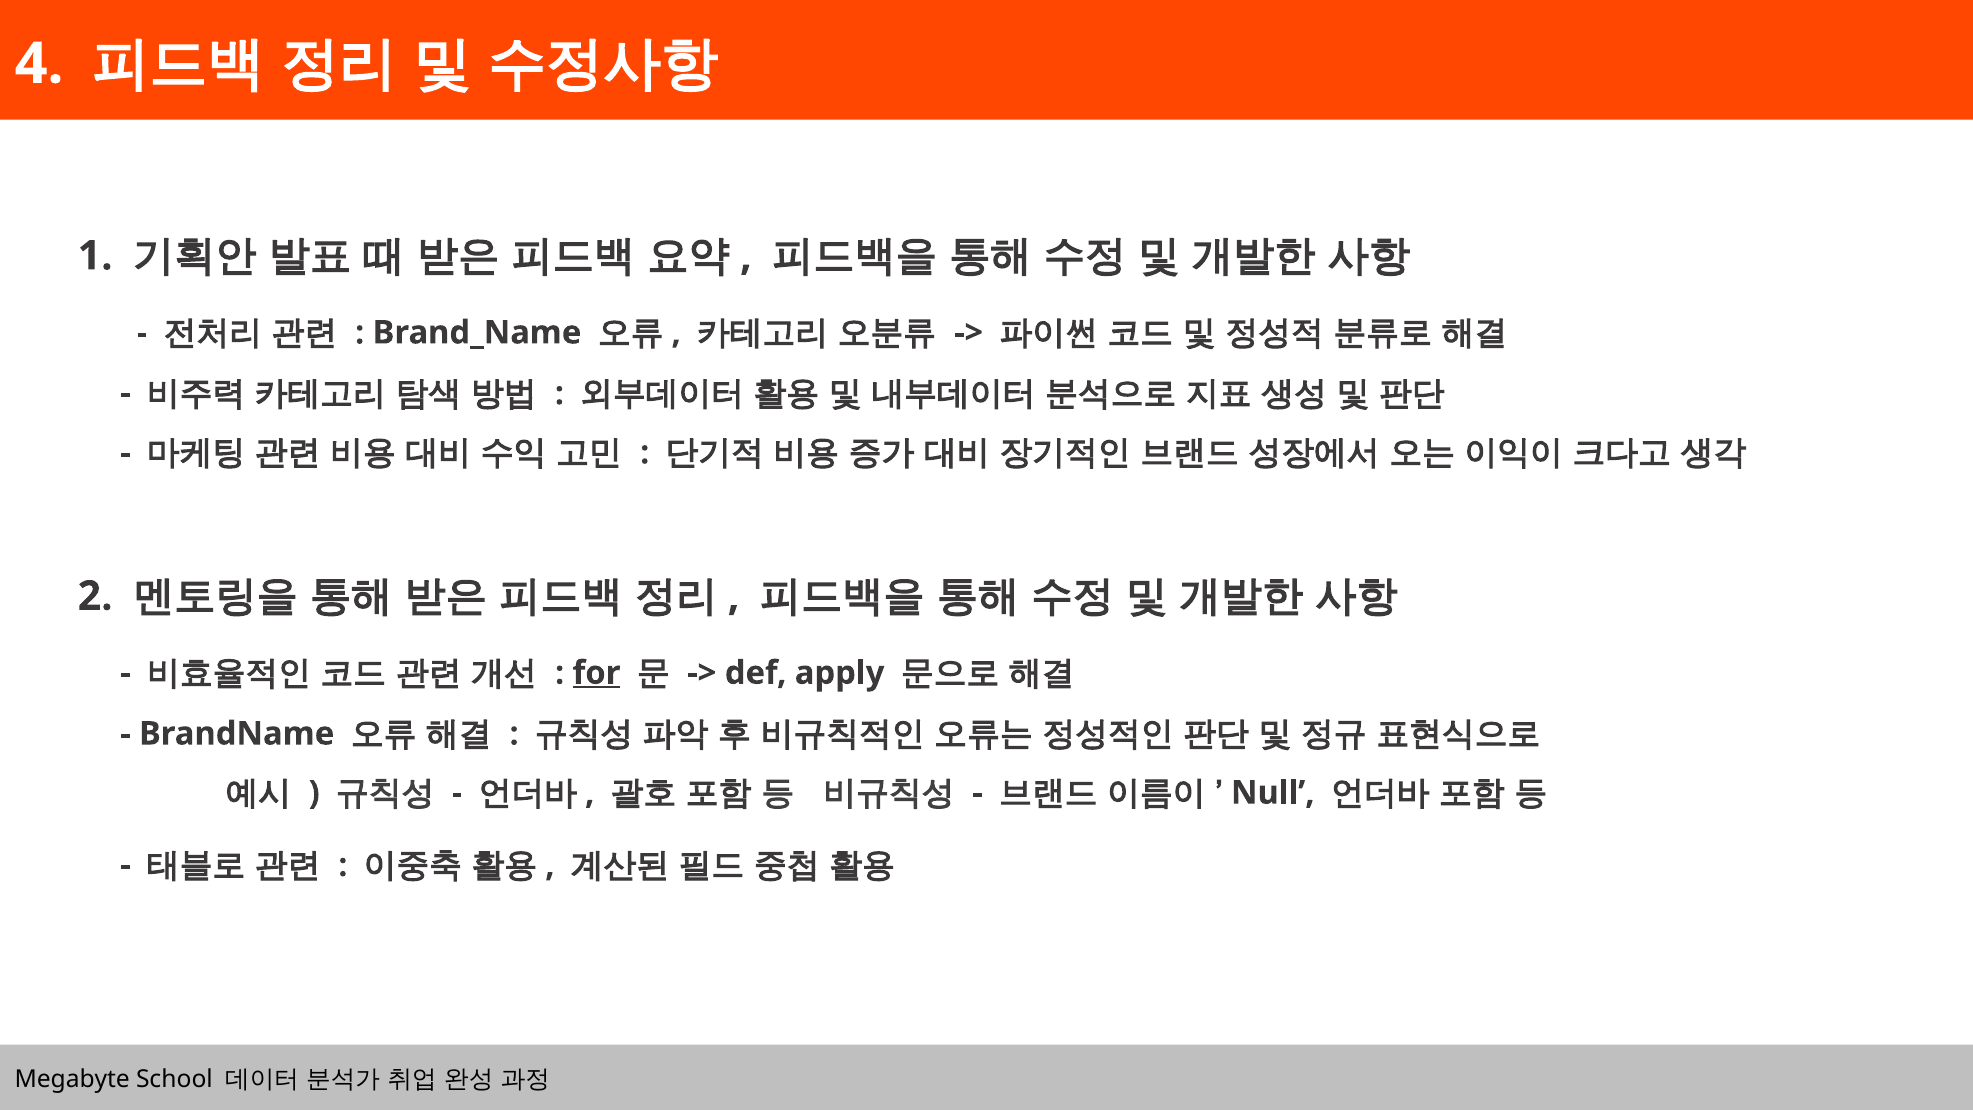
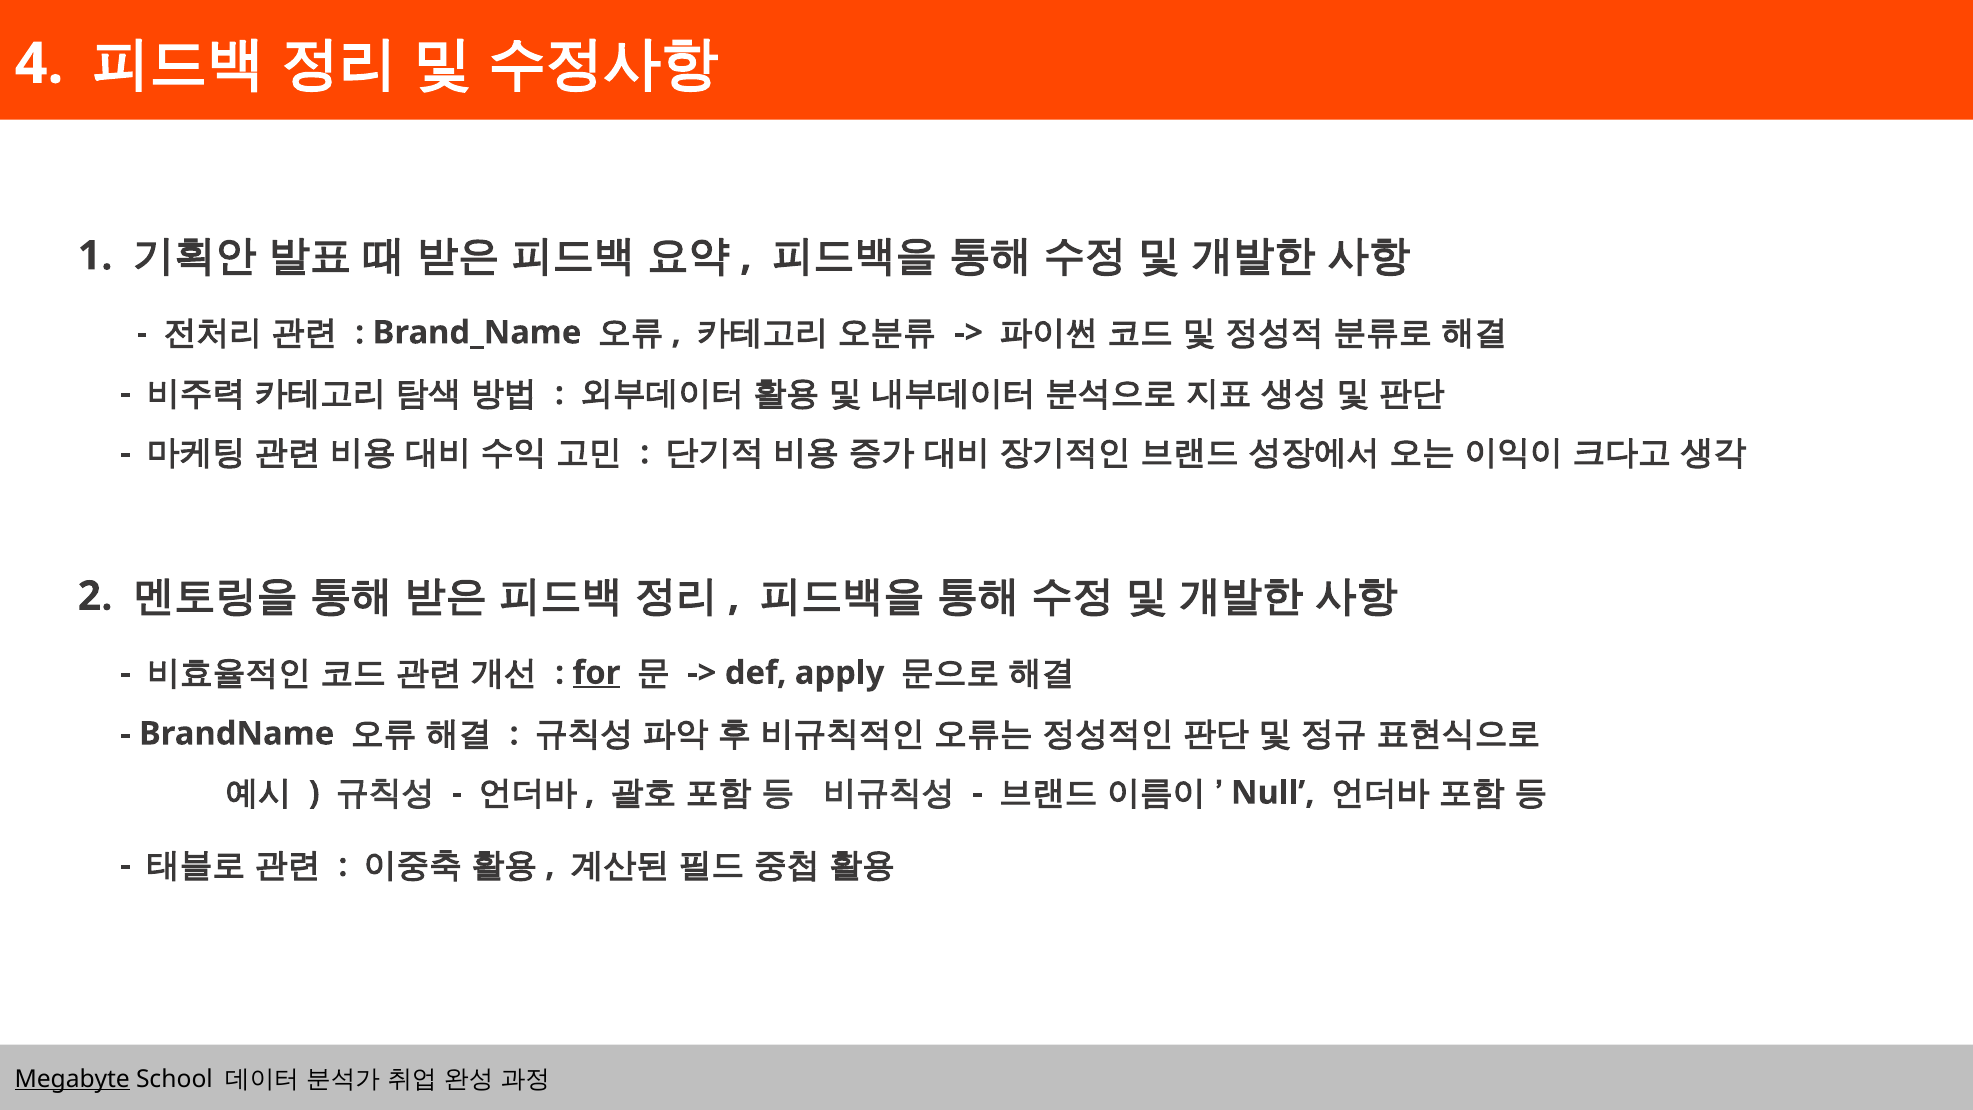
Megabyte underline: none -> present (72, 1079)
